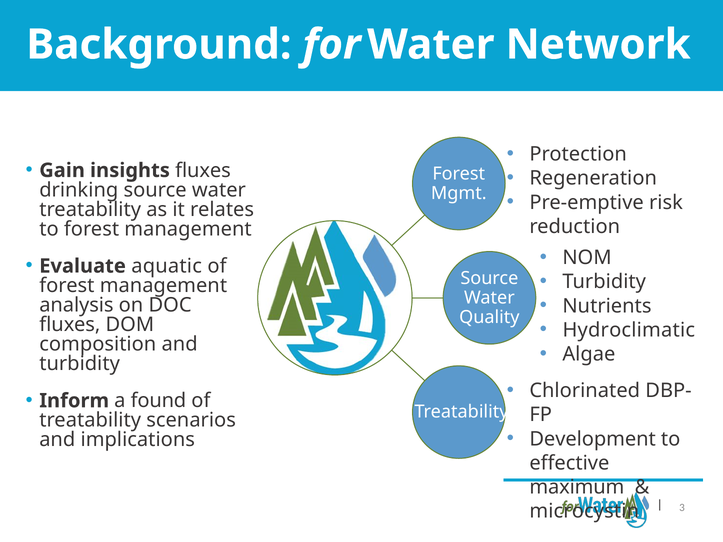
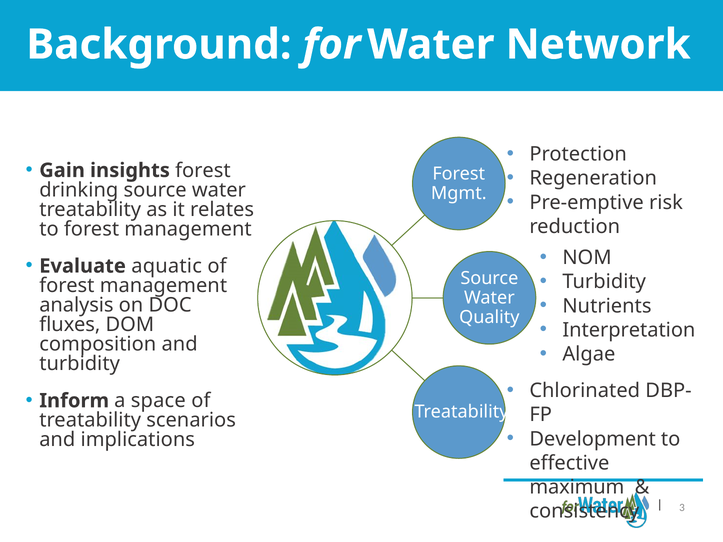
insights fluxes: fluxes -> forest (203, 170)
Hydroclimatic: Hydroclimatic -> Interpretation (629, 330)
found: found -> space (158, 401)
microcystin: microcystin -> consistency (584, 511)
